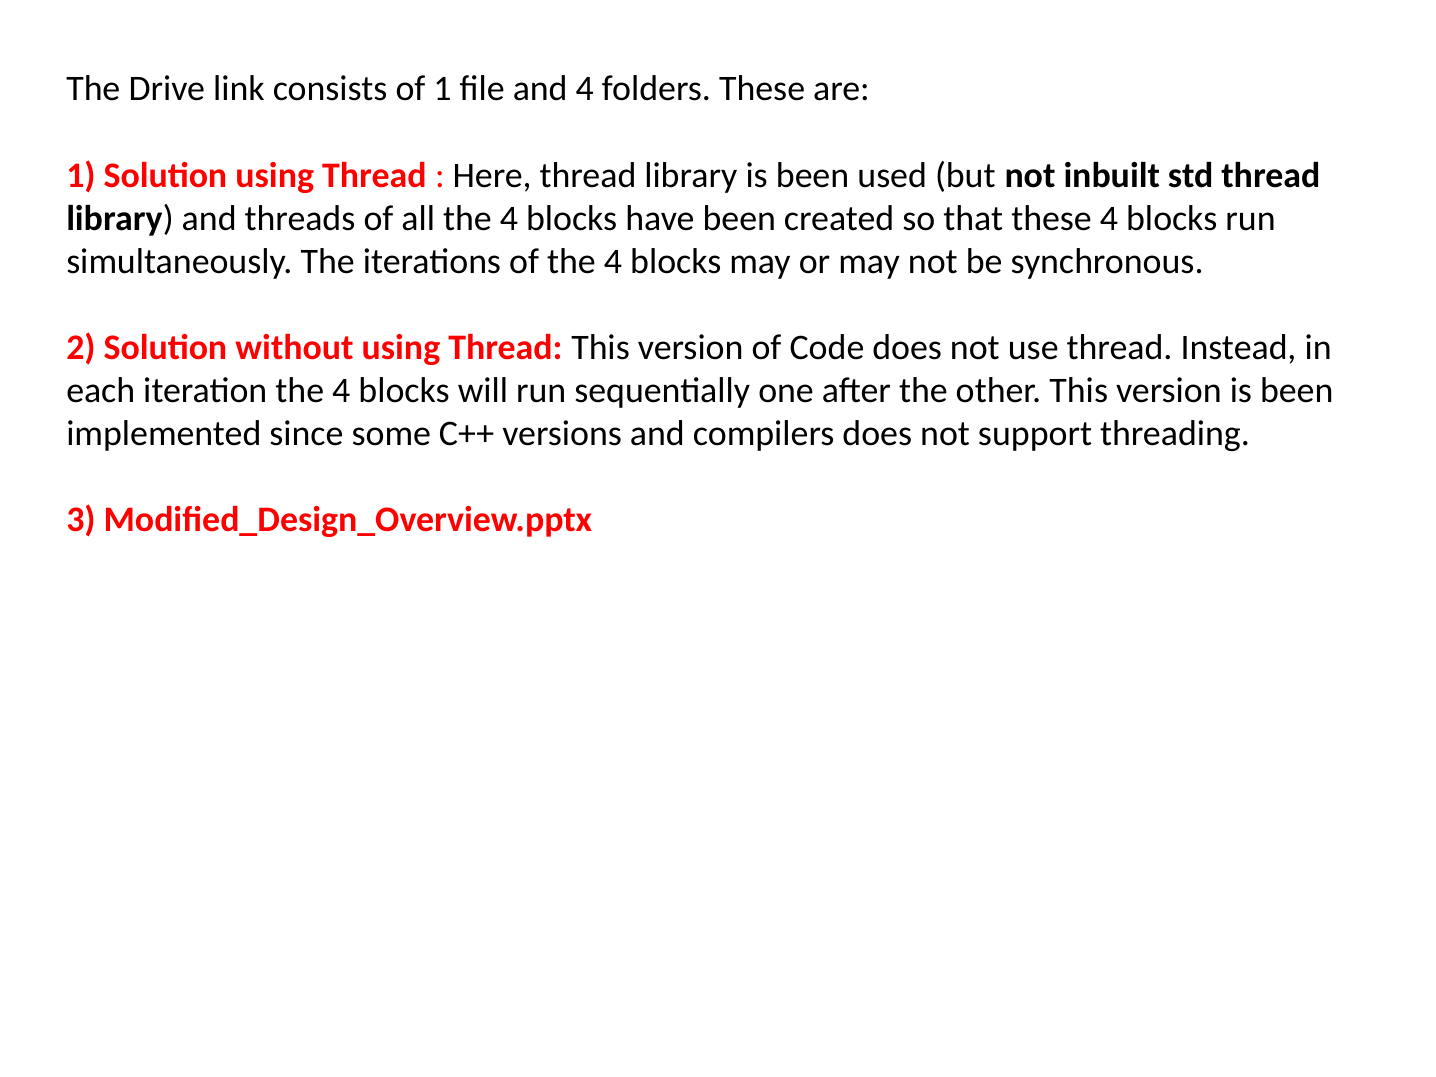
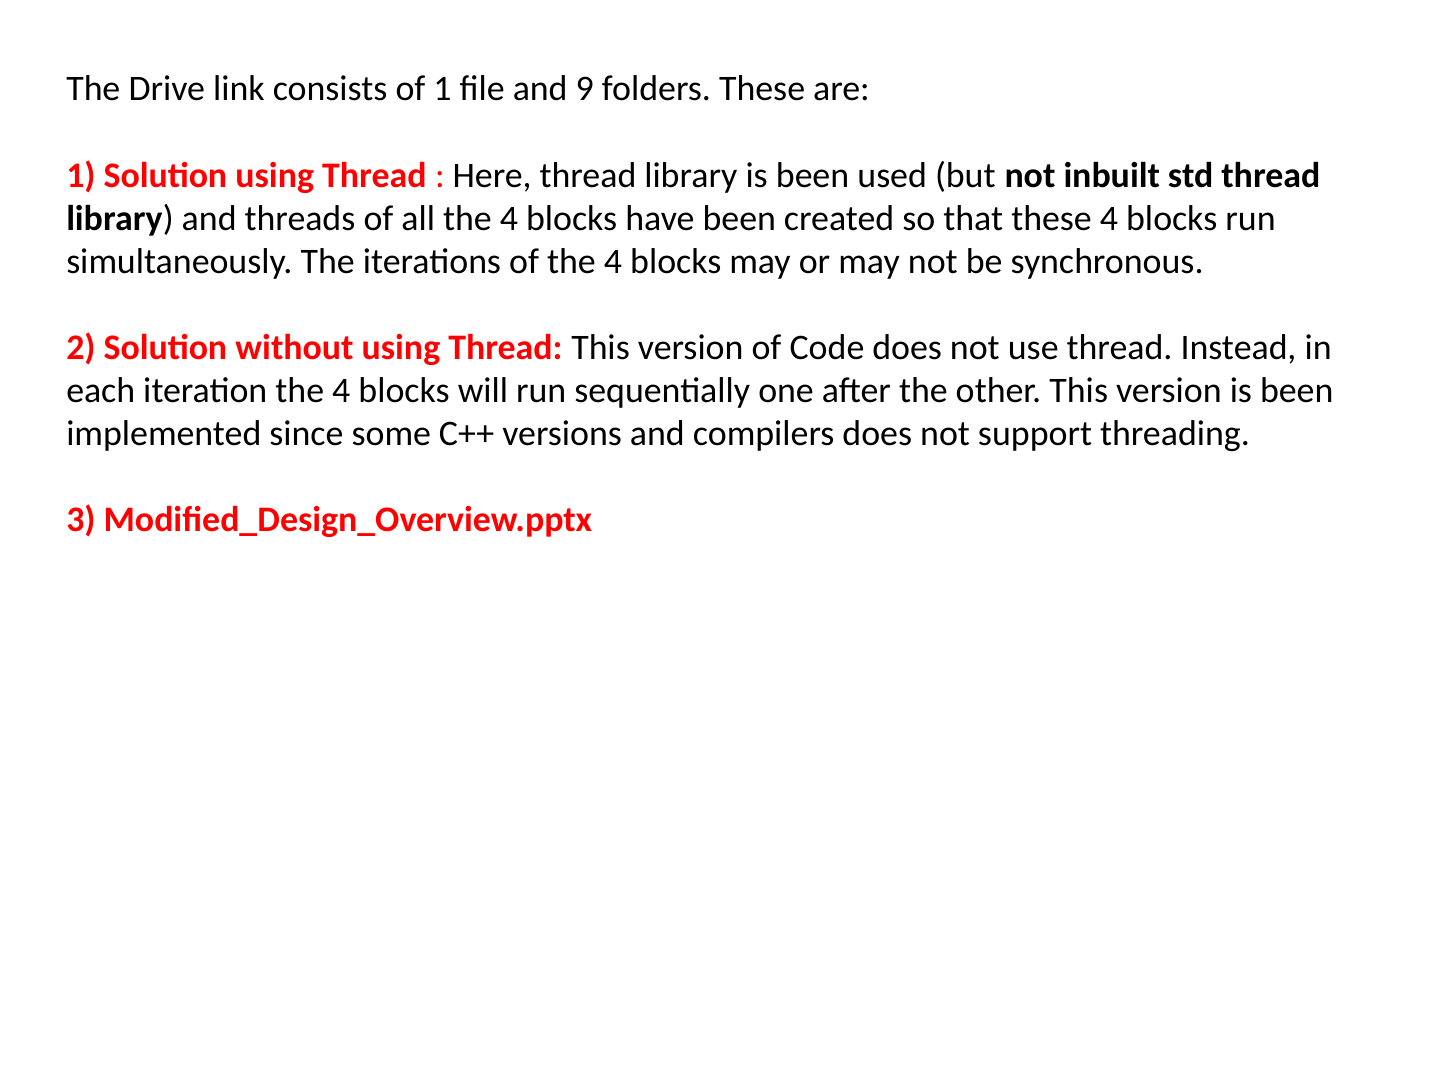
and 4: 4 -> 9 (585, 89)
